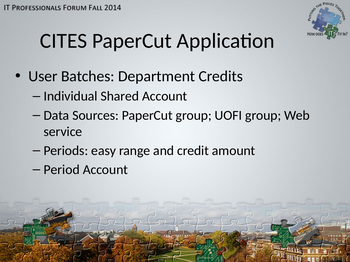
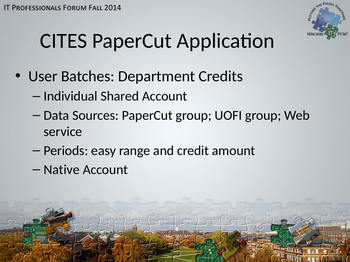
Period: Period -> Native (62, 170)
